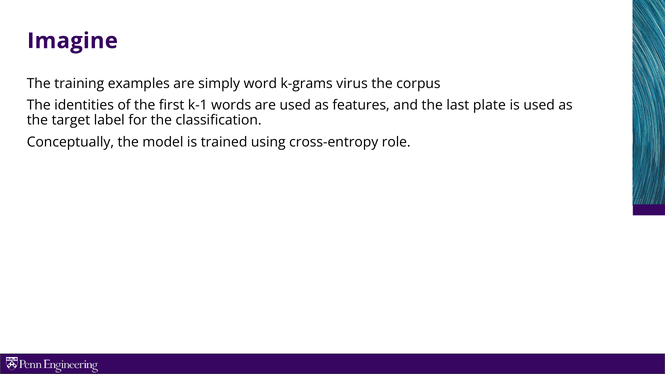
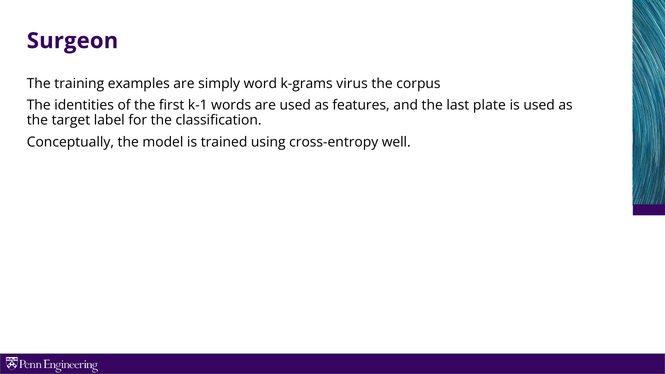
Imagine: Imagine -> Surgeon (73, 41)
role: role -> well (396, 142)
